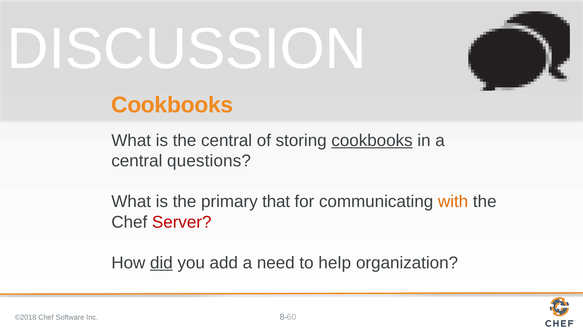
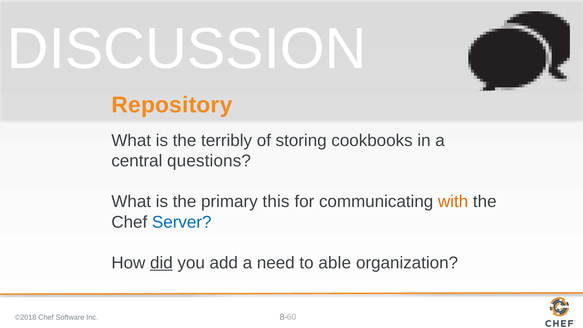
Cookbooks: Cookbooks -> Repository (172, 105)
the central: central -> terribly (227, 140)
cookbooks underline: present -> none (372, 140)
that: that -> this (276, 202)
Server colour: red -> blue (182, 222)
help: help -> able (335, 263)
